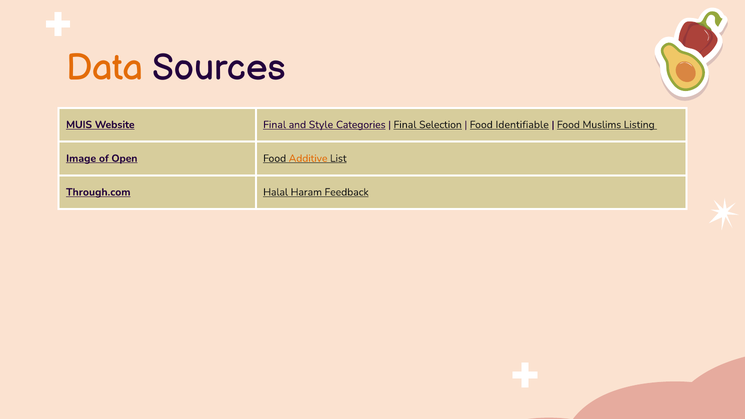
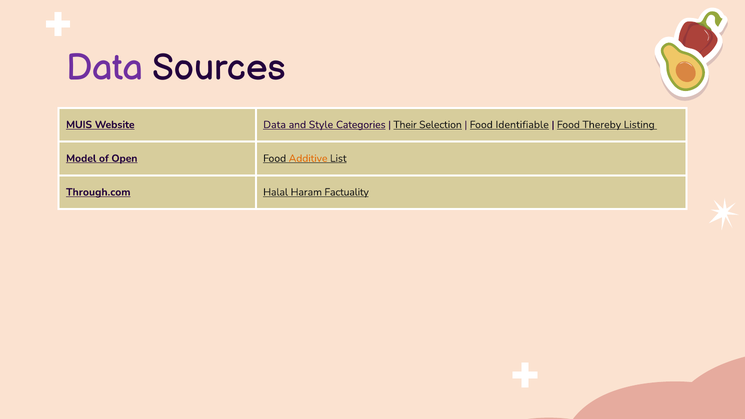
Data colour: orange -> purple (105, 68)
Website Final: Final -> Data (275, 125)
Final: Final -> Their (405, 125)
Muslims: Muslims -> Thereby (602, 125)
Image: Image -> Model (81, 158)
Feedback: Feedback -> Factuality (347, 192)
